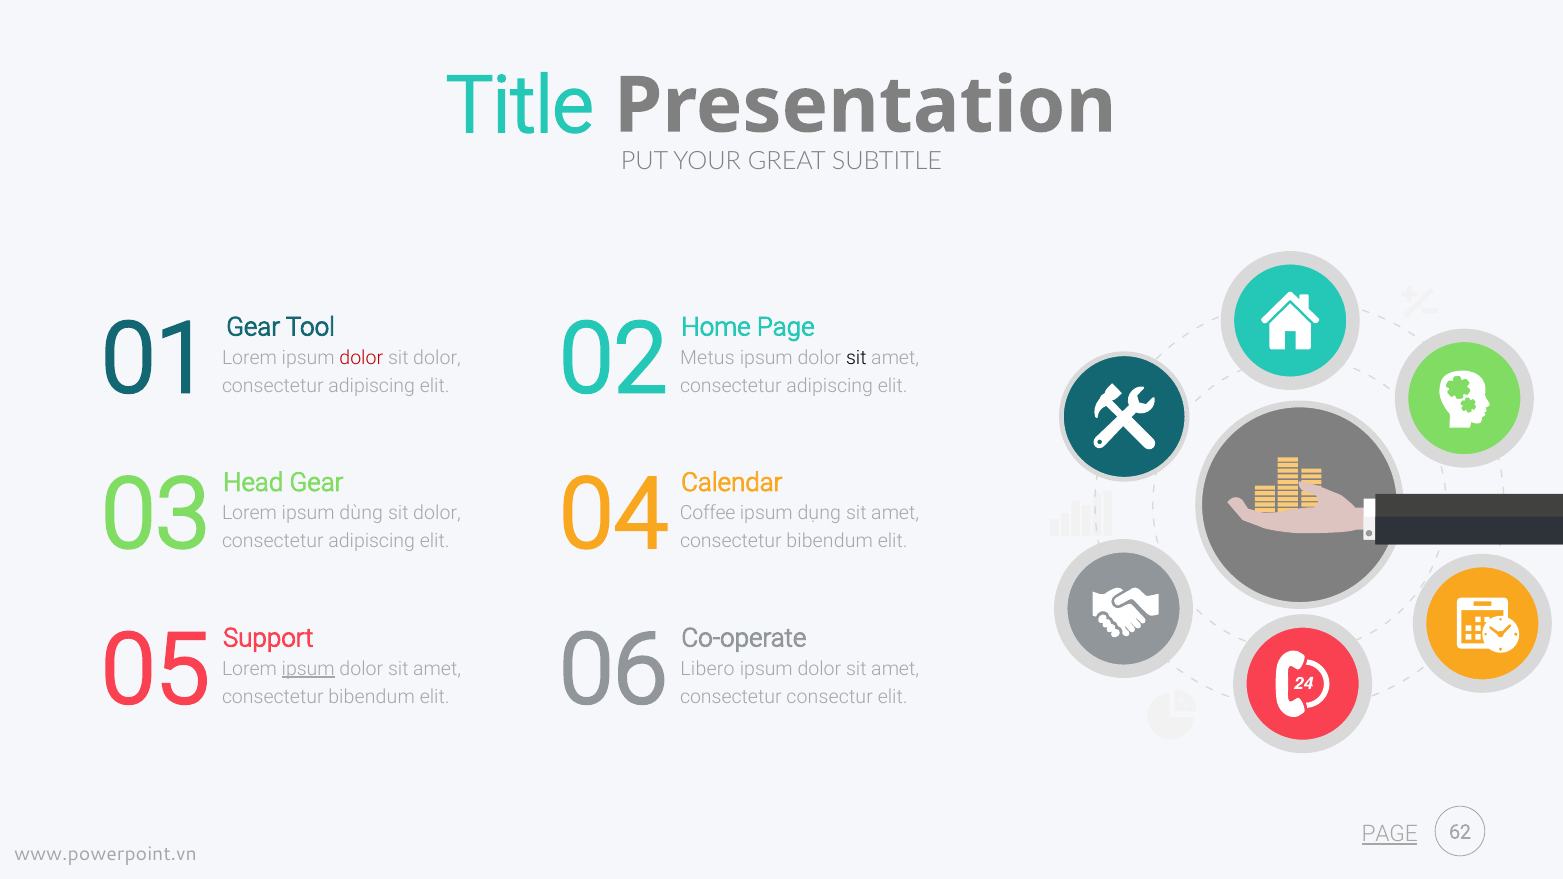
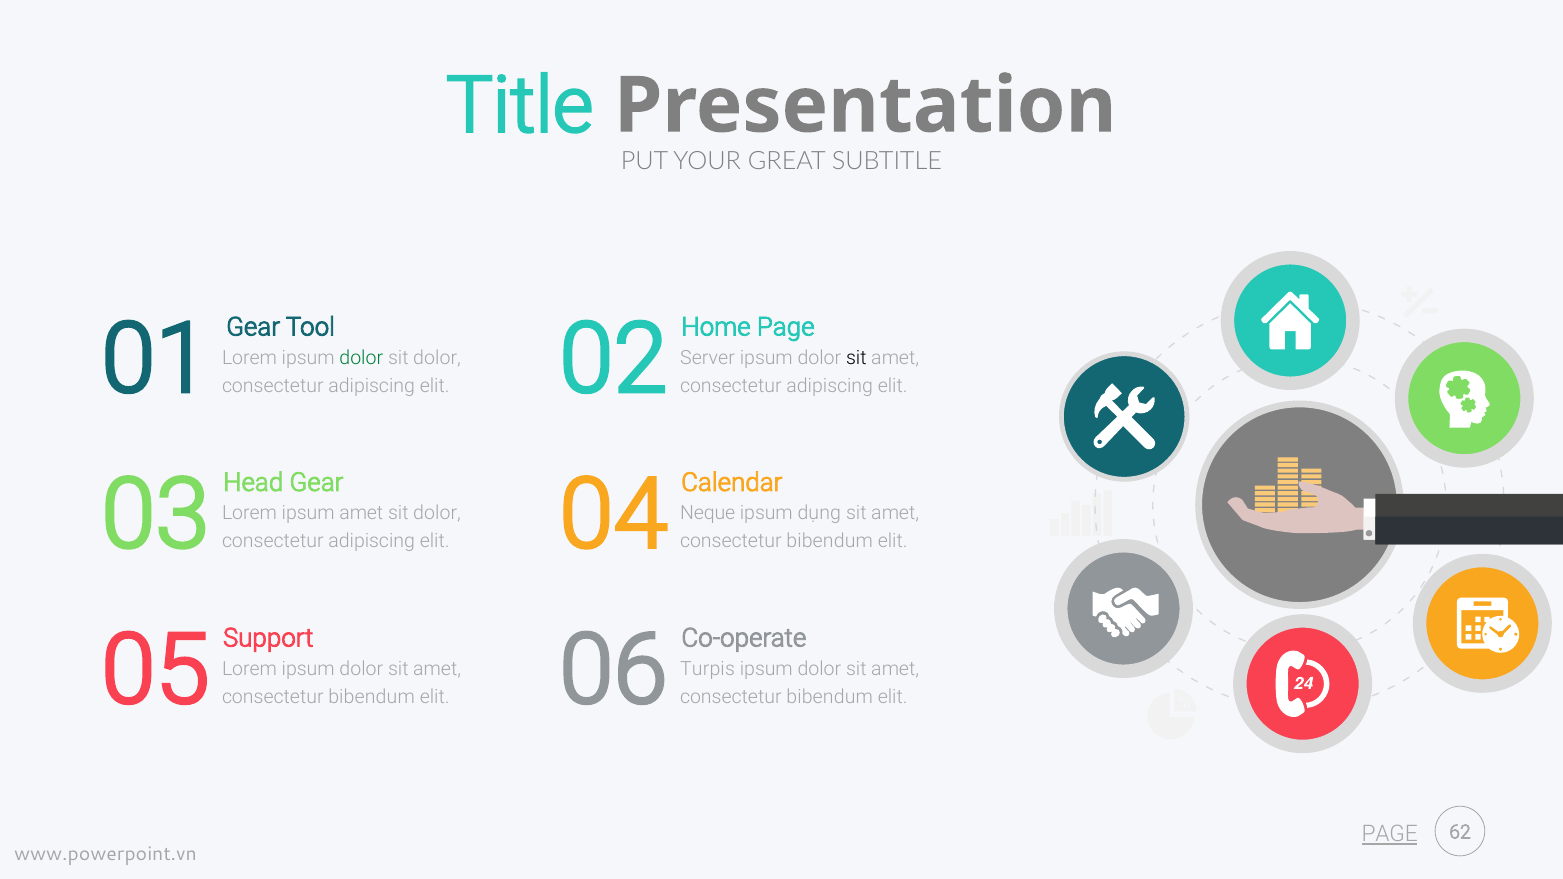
Metus: Metus -> Server (708, 358)
dolor colour: red -> green (361, 358)
Coffee: Coffee -> Neque (708, 513)
ipsum dùng: dùng -> amet (361, 513)
Libero: Libero -> Turpis (707, 669)
ipsum underline: present -> none (308, 669)
consectur: consectur -> bibendum (830, 697)
